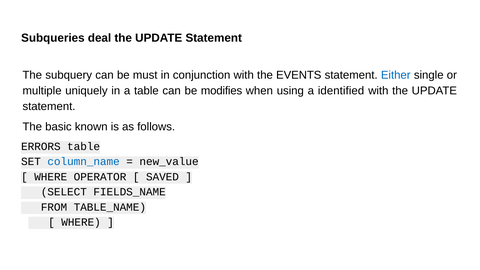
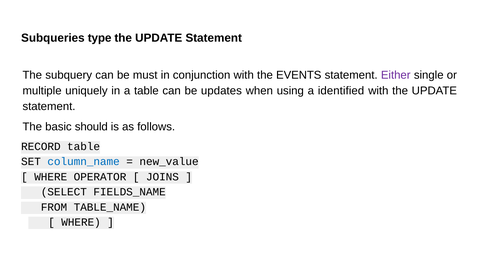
deal: deal -> type (100, 38)
Either colour: blue -> purple (396, 75)
modifies: modifies -> updates (221, 91)
known: known -> should (91, 127)
ERRORS: ERRORS -> RECORD (41, 147)
SAVED: SAVED -> JOINS (162, 177)
